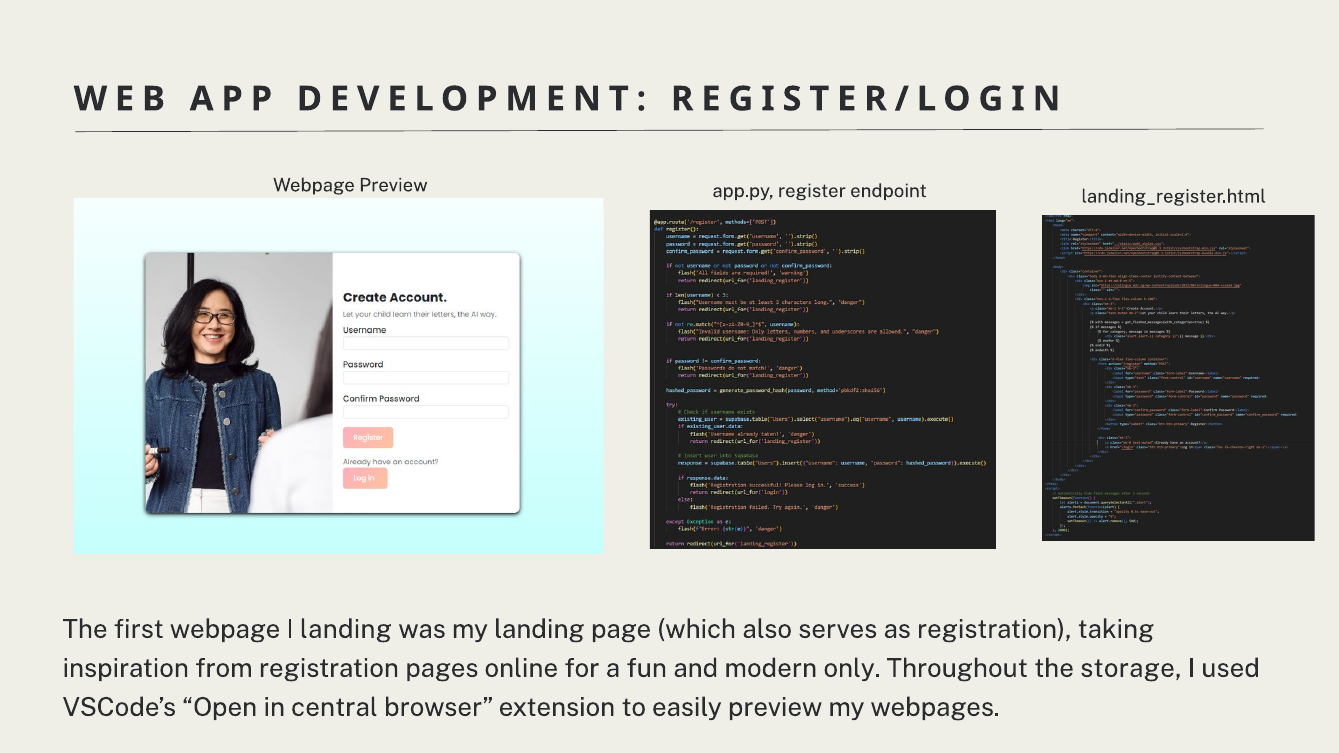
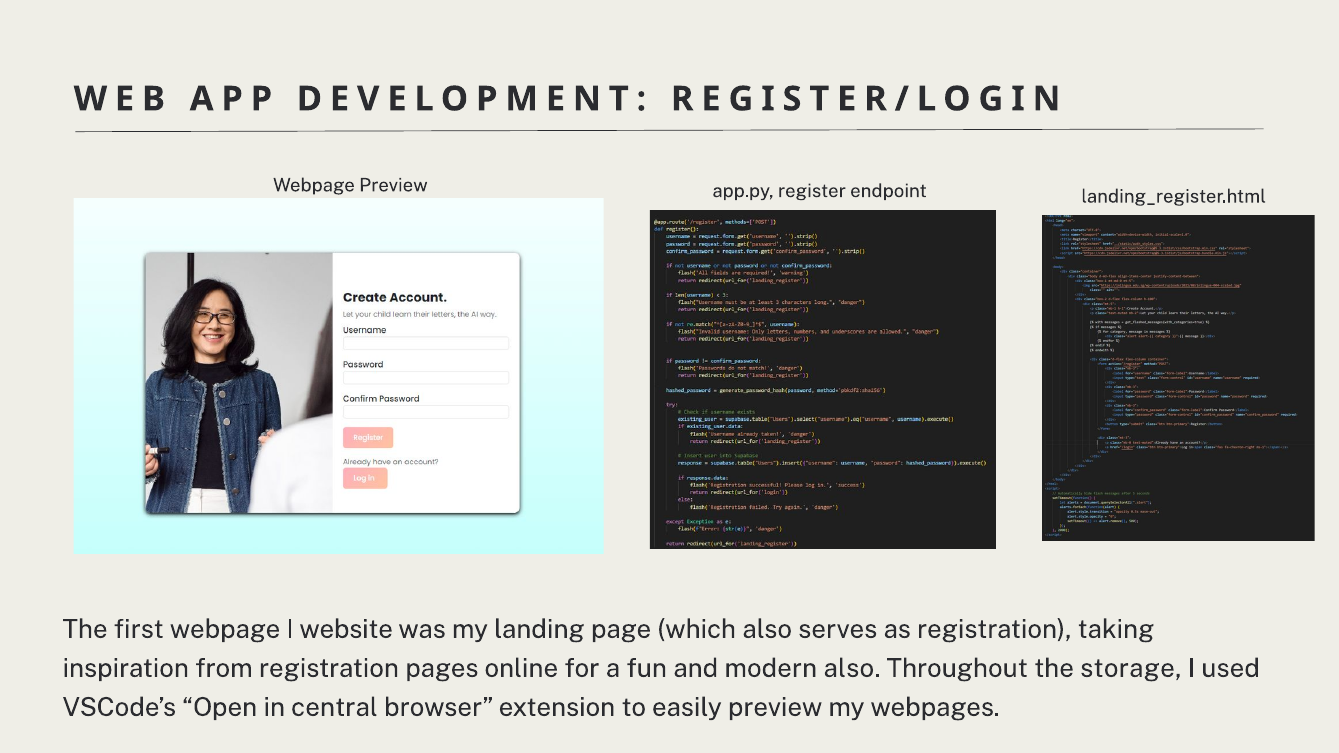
I landing: landing -> website (346, 629)
modern only: only -> also (852, 668)
